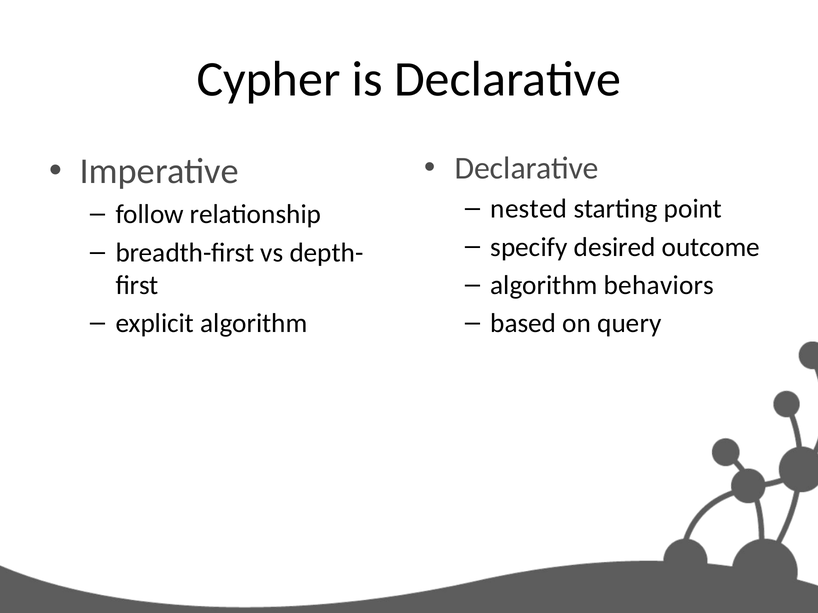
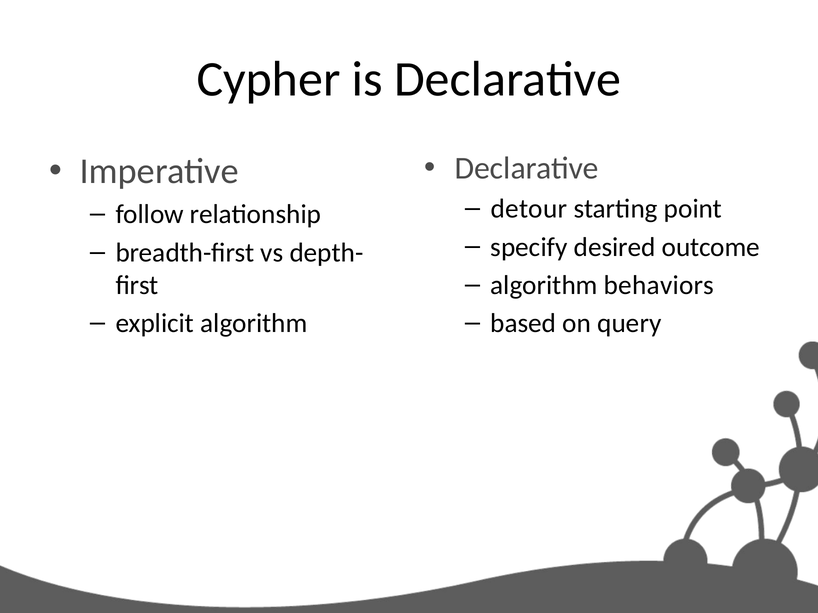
nested: nested -> detour (529, 209)
